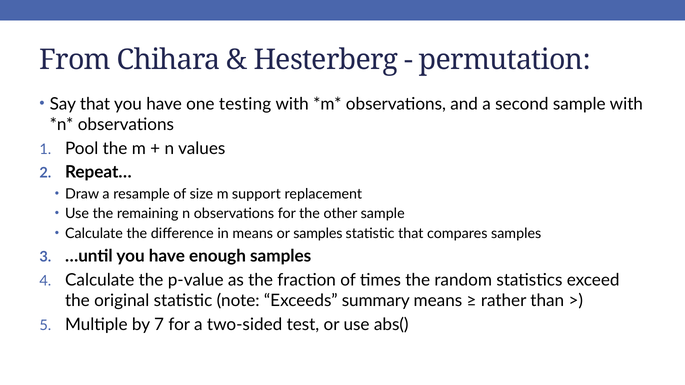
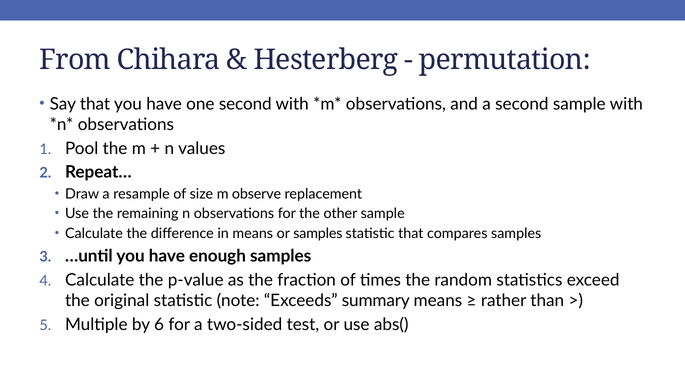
one testing: testing -> second (245, 104)
support: support -> observe (257, 194)
7: 7 -> 6 (159, 325)
